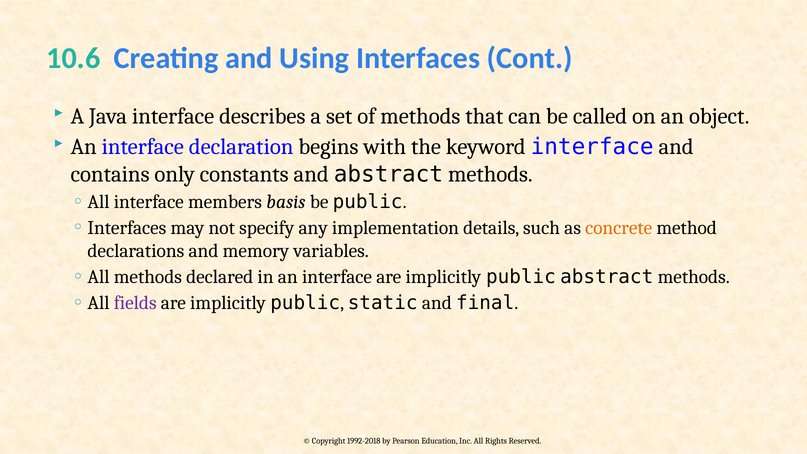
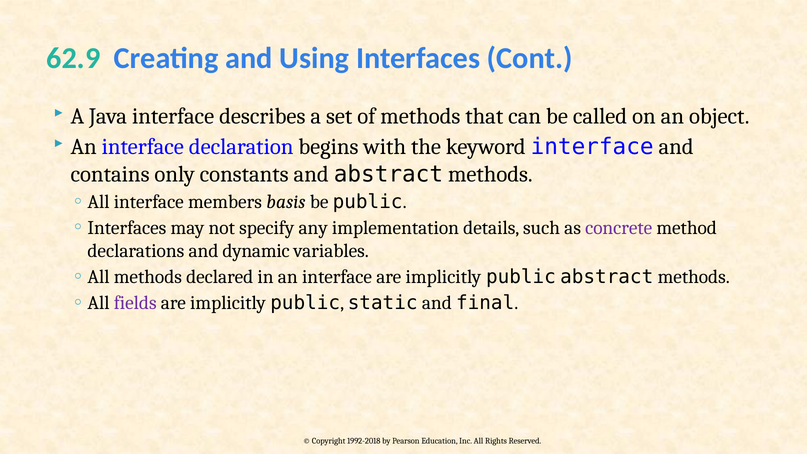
10.6: 10.6 -> 62.9 (73, 58)
concrete colour: orange -> purple (619, 228)
memory: memory -> dynamic (256, 251)
